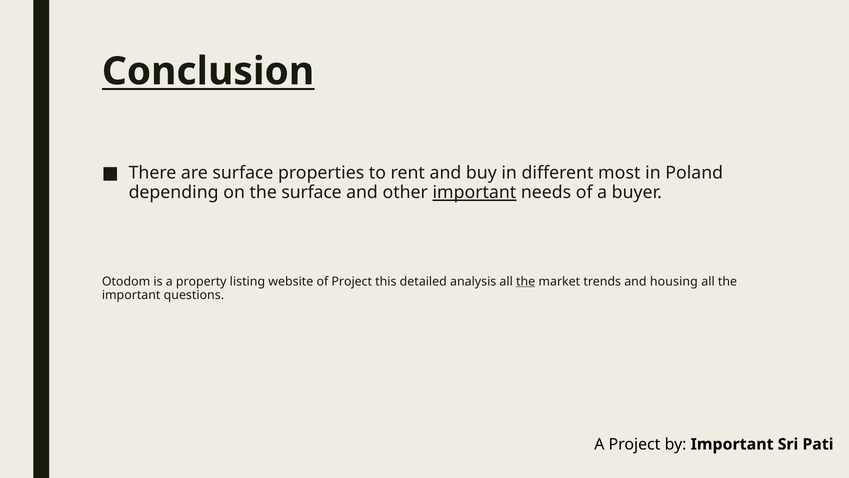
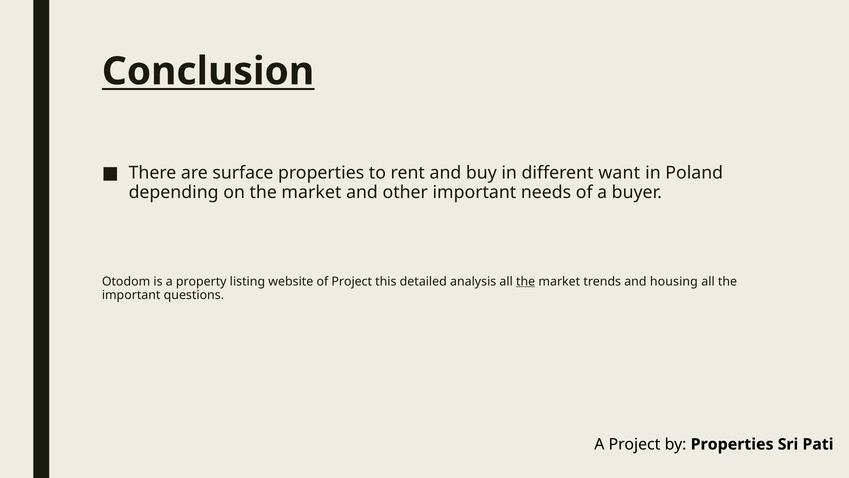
most: most -> want (619, 172)
on the surface: surface -> market (311, 192)
important underline: present -> none (474, 192)
by Important: Important -> Properties (732, 444)
